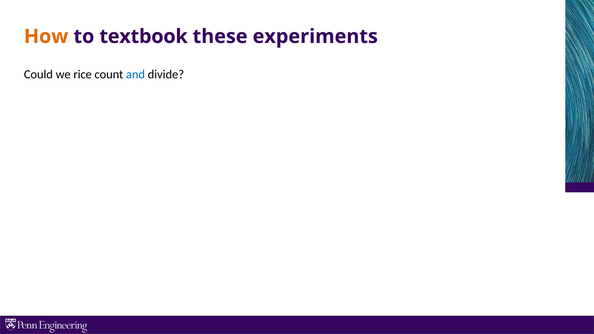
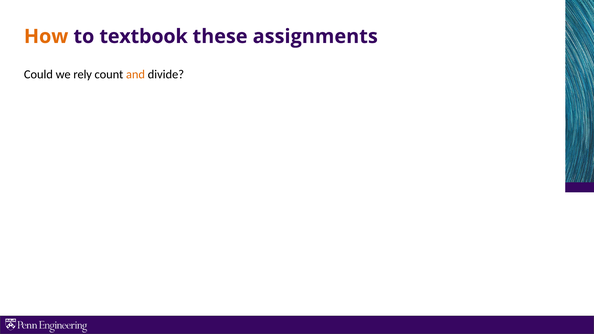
experiments: experiments -> assignments (315, 36)
rice: rice -> rely (83, 75)
and colour: blue -> orange (136, 75)
